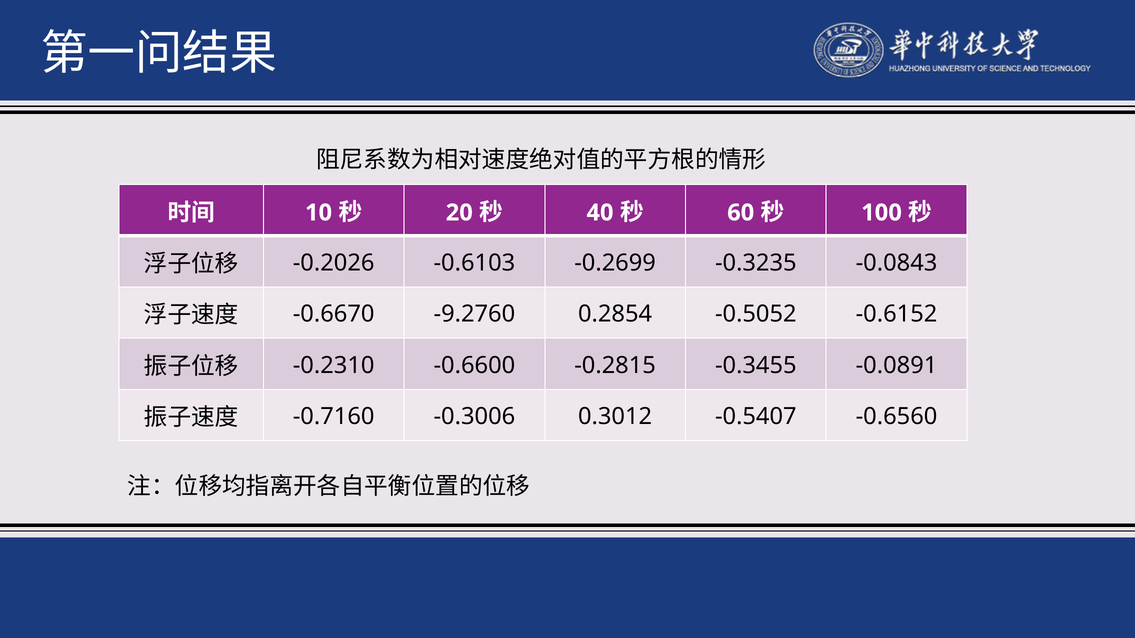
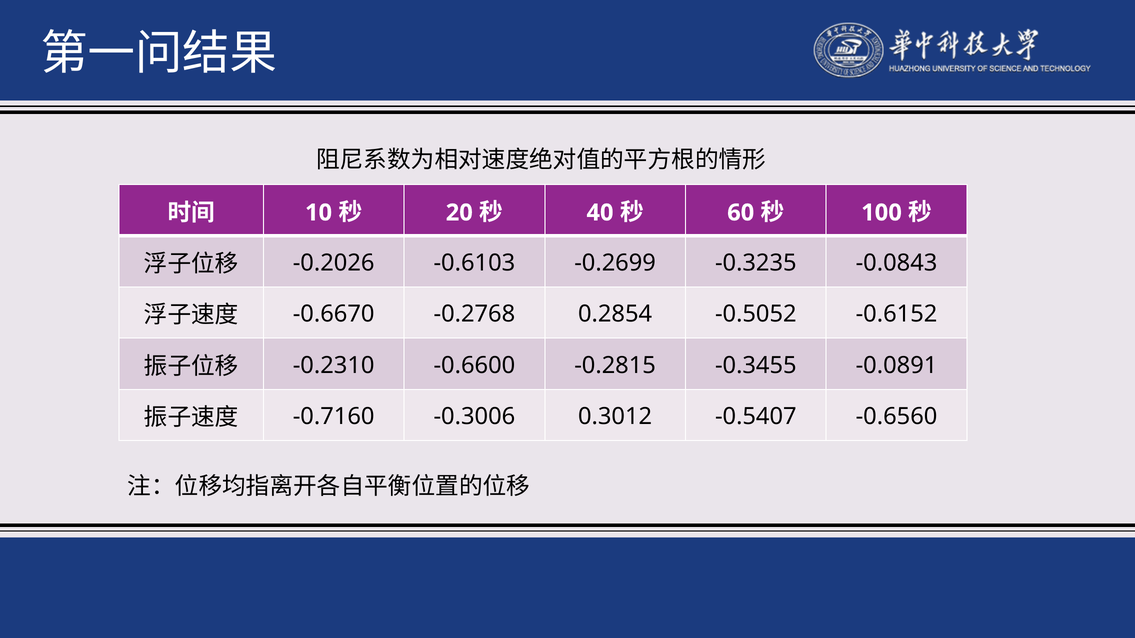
-9.2760: -9.2760 -> -0.2768 (474, 314)
